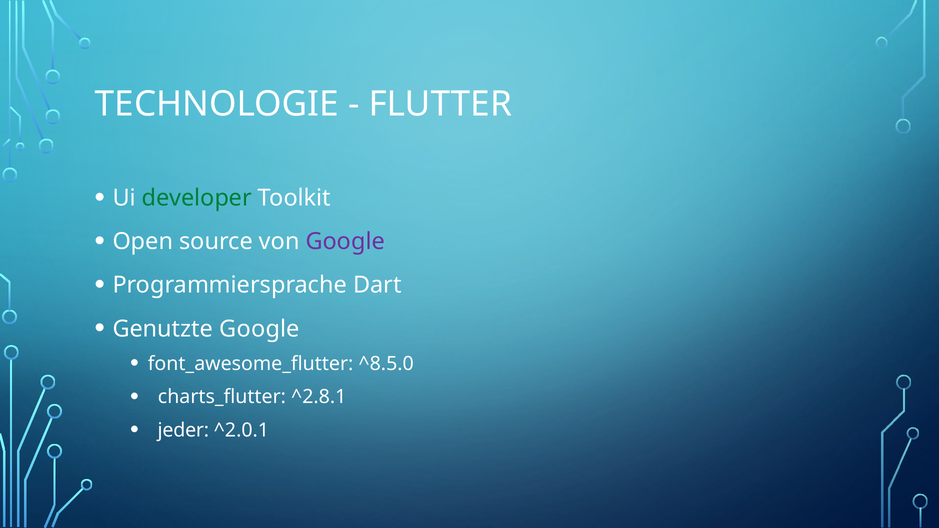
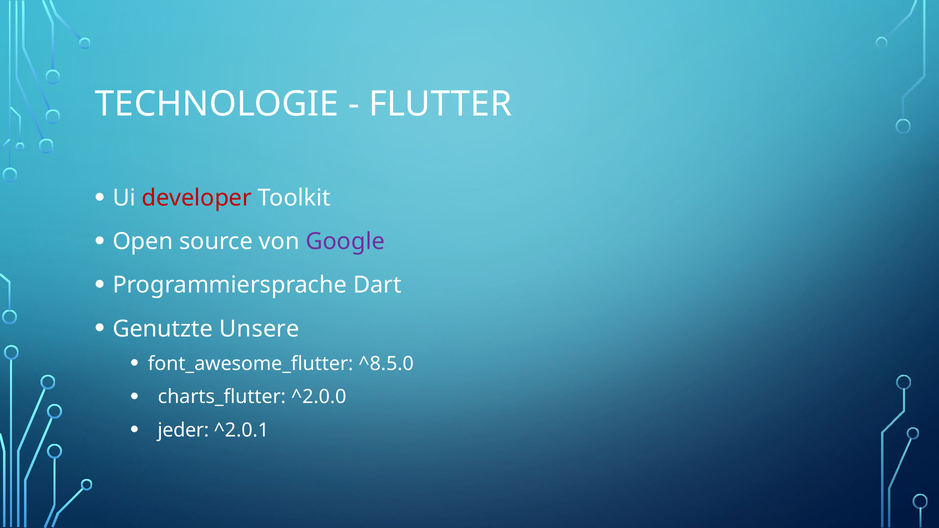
developer colour: green -> red (197, 198)
Genutzte Google: Google -> Unsere (260, 329)
^2.8.1: ^2.8.1 -> ^2.0.0 (319, 397)
